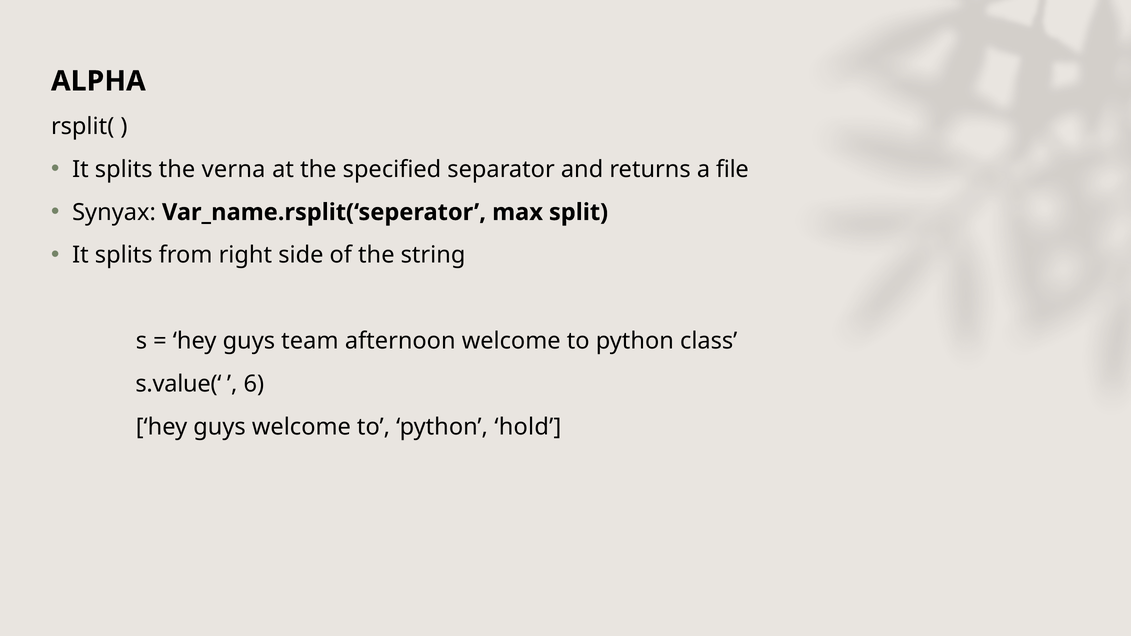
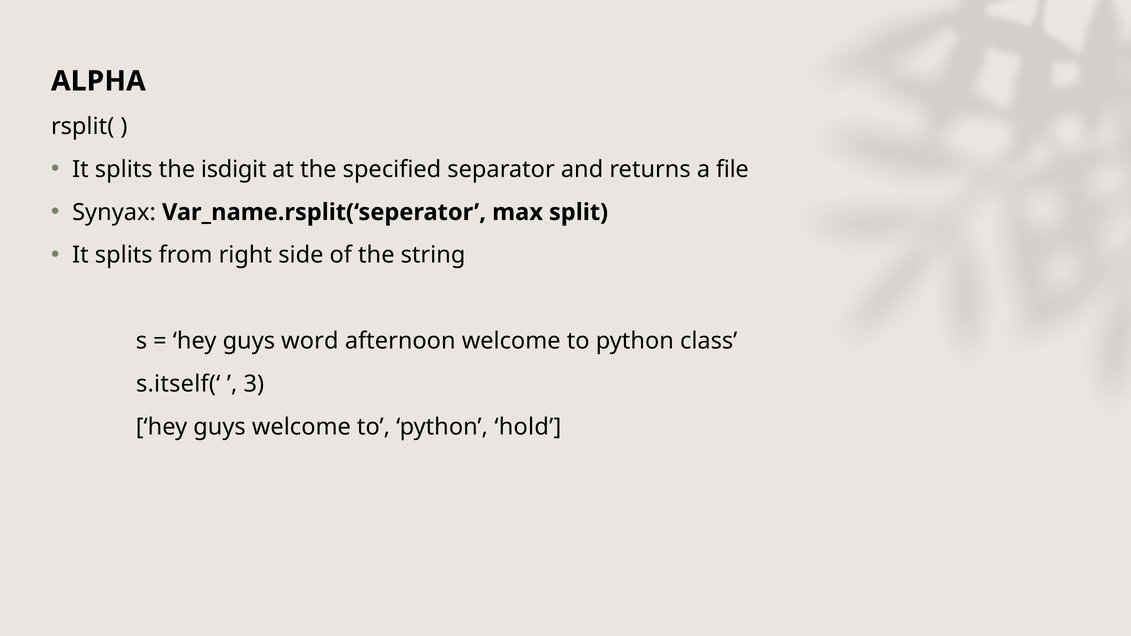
verna: verna -> isdigit (234, 169)
team: team -> word (310, 341)
s.value(‘: s.value(‘ -> s.itself(‘ (178, 384)
6: 6 -> 3 (254, 384)
